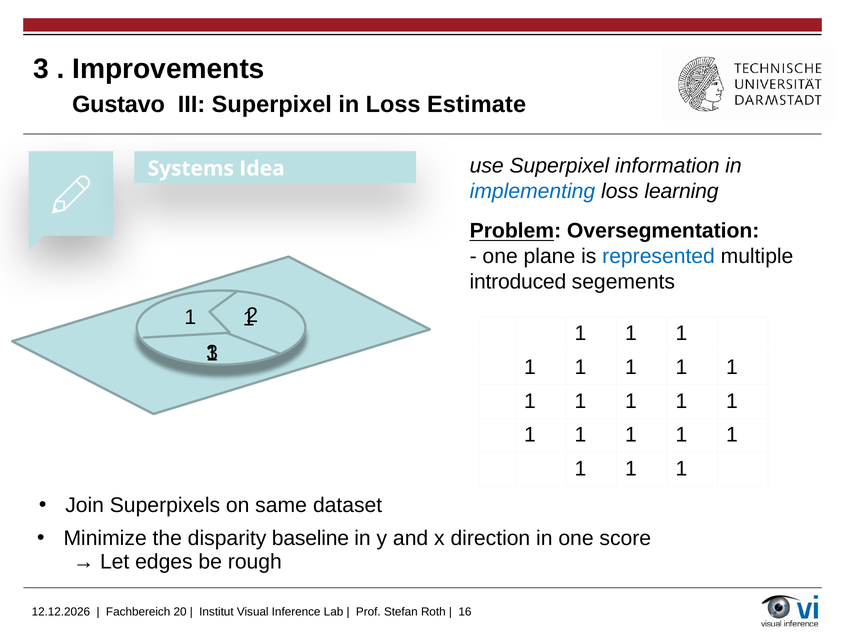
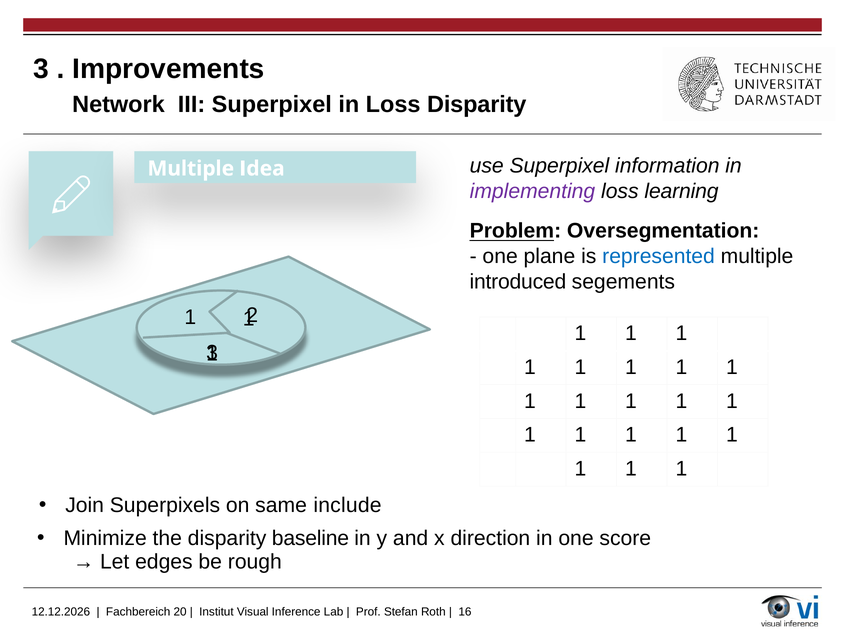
Gustavo: Gustavo -> Network (118, 104)
Loss Estimate: Estimate -> Disparity (477, 104)
Systems: Systems -> Multiple (191, 169)
implementing colour: blue -> purple (532, 191)
dataset: dataset -> include (347, 505)
